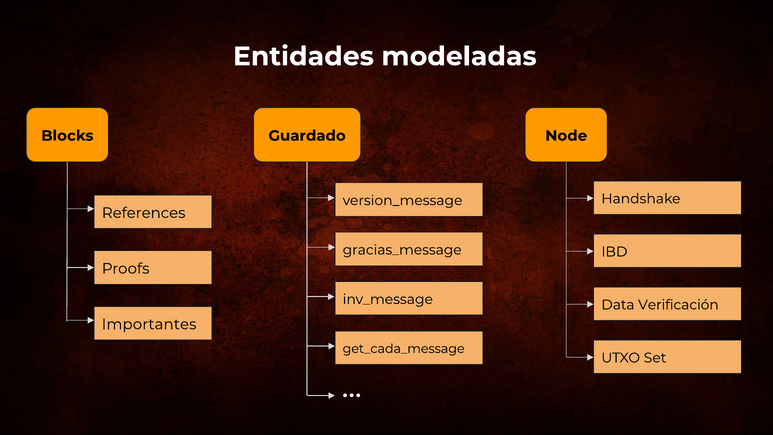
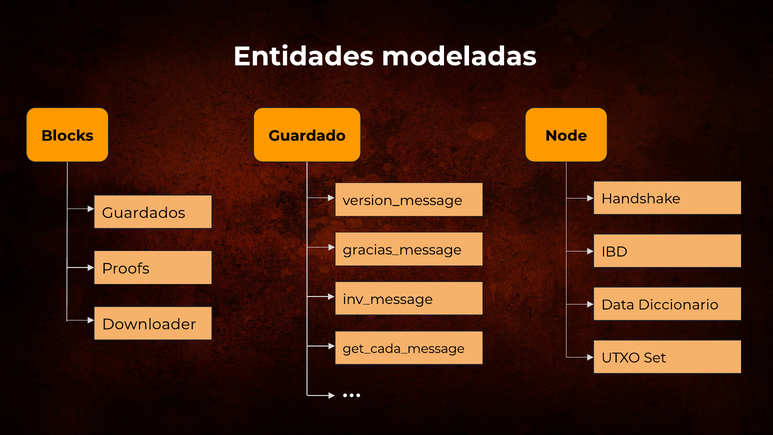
References: References -> Guardados (144, 213)
Verificación: Verificación -> Diccionario (678, 305)
Importantes: Importantes -> Downloader (149, 324)
